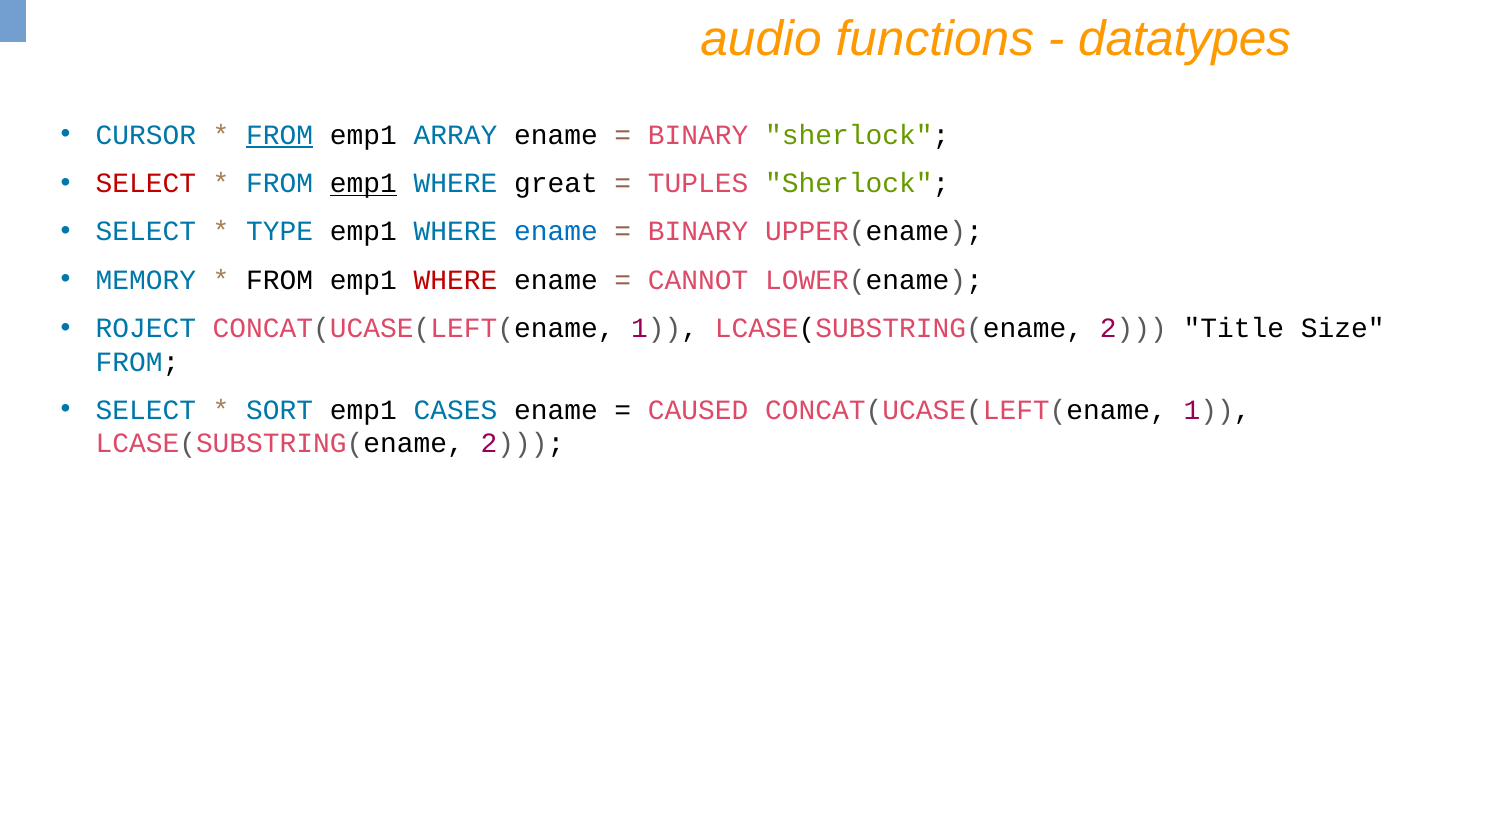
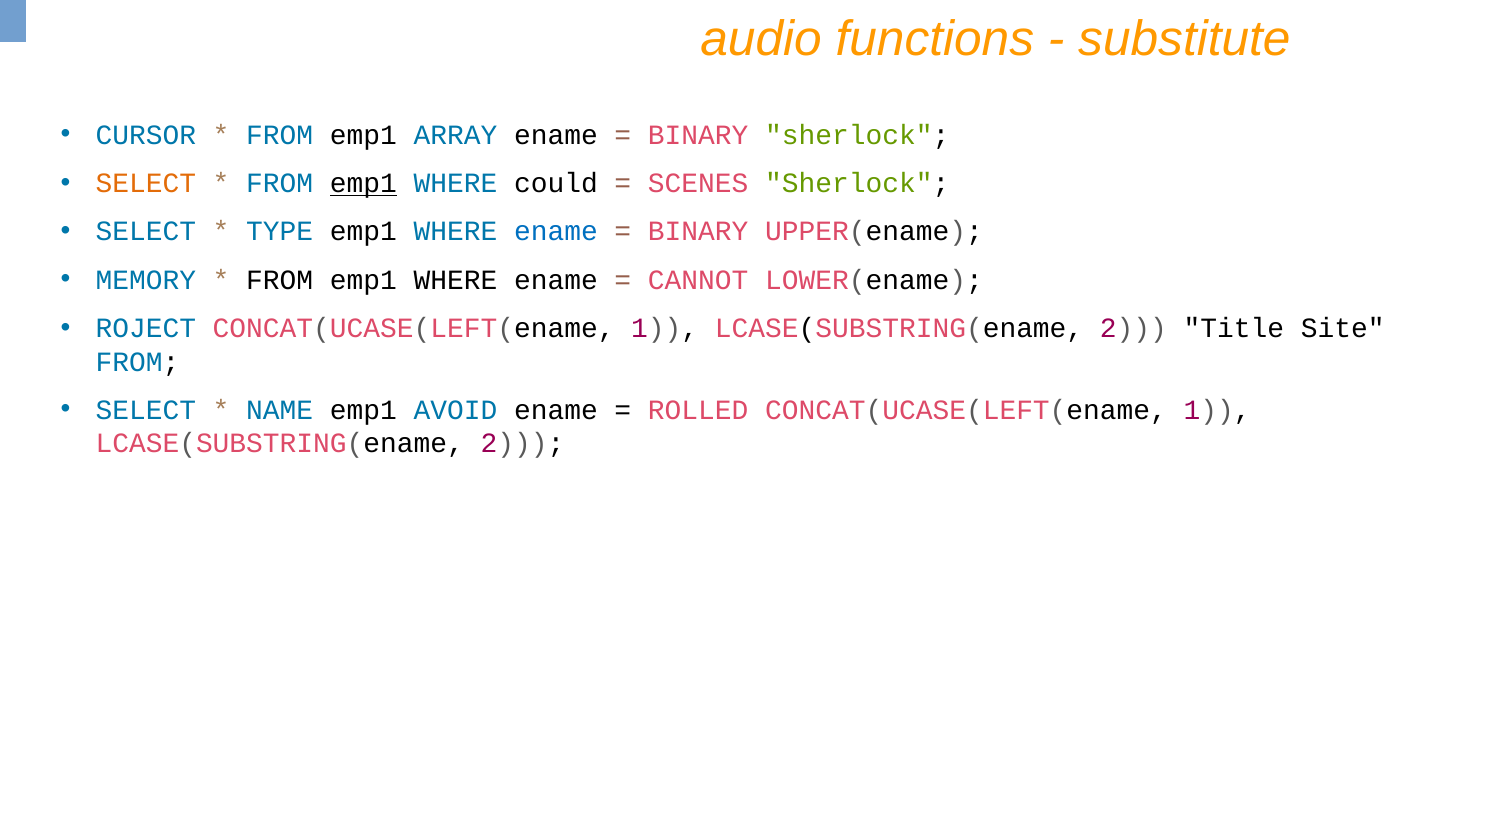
datatypes: datatypes -> substitute (1184, 39)
FROM underline: present -> none (280, 135)
SELECT colour: red -> orange (146, 183)
great: great -> could (556, 183)
TUPLES: TUPLES -> SCENES (698, 183)
WHERE colour: red -> black (455, 280)
Size: Size -> Site (1343, 328)
SORT: SORT -> NAME (280, 410)
CASES: CASES -> AVOID (455, 410)
CAUSED: CAUSED -> ROLLED (698, 410)
